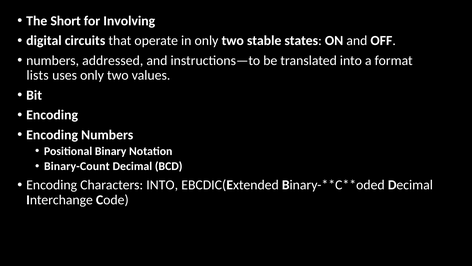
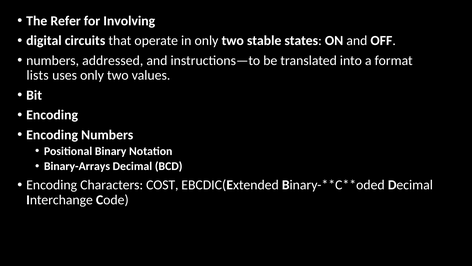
Short: Short -> Refer (66, 21)
Binary-Count: Binary-Count -> Binary-Arrays (77, 166)
Characters INTO: INTO -> COST (162, 185)
